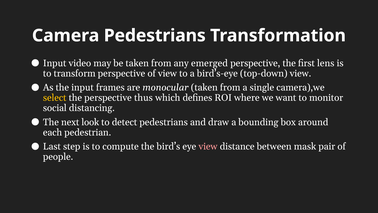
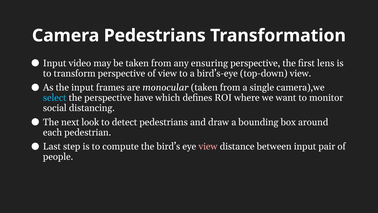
emerged: emerged -> ensuring (209, 63)
select colour: yellow -> light blue (55, 98)
thus: thus -> have (144, 98)
between mask: mask -> input (305, 146)
